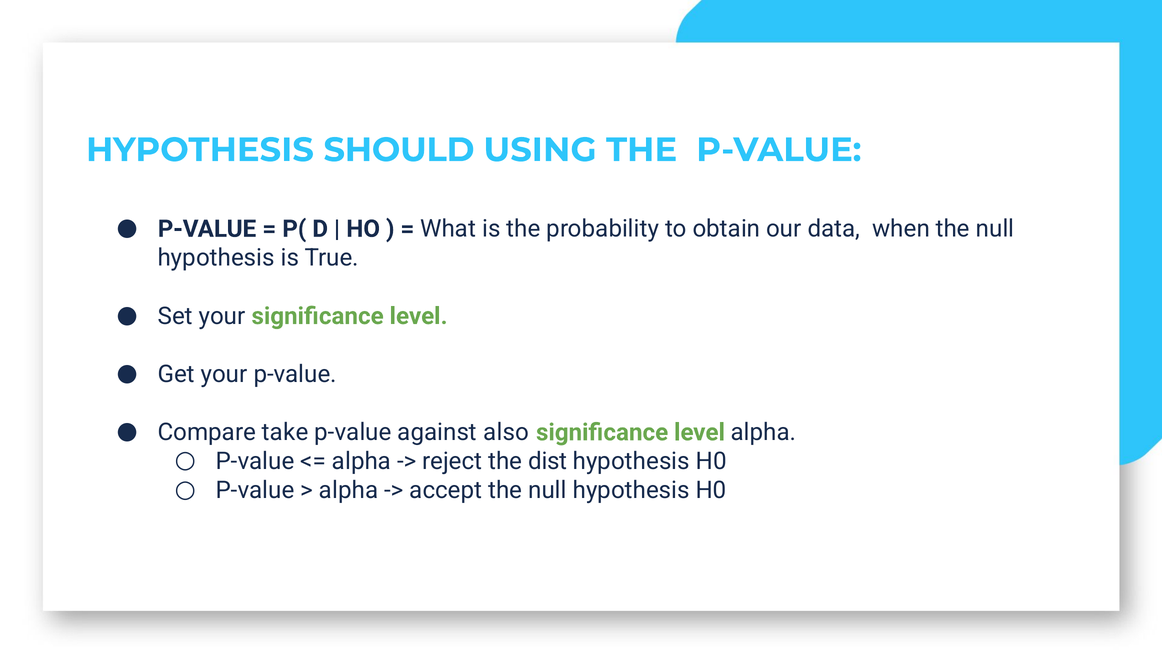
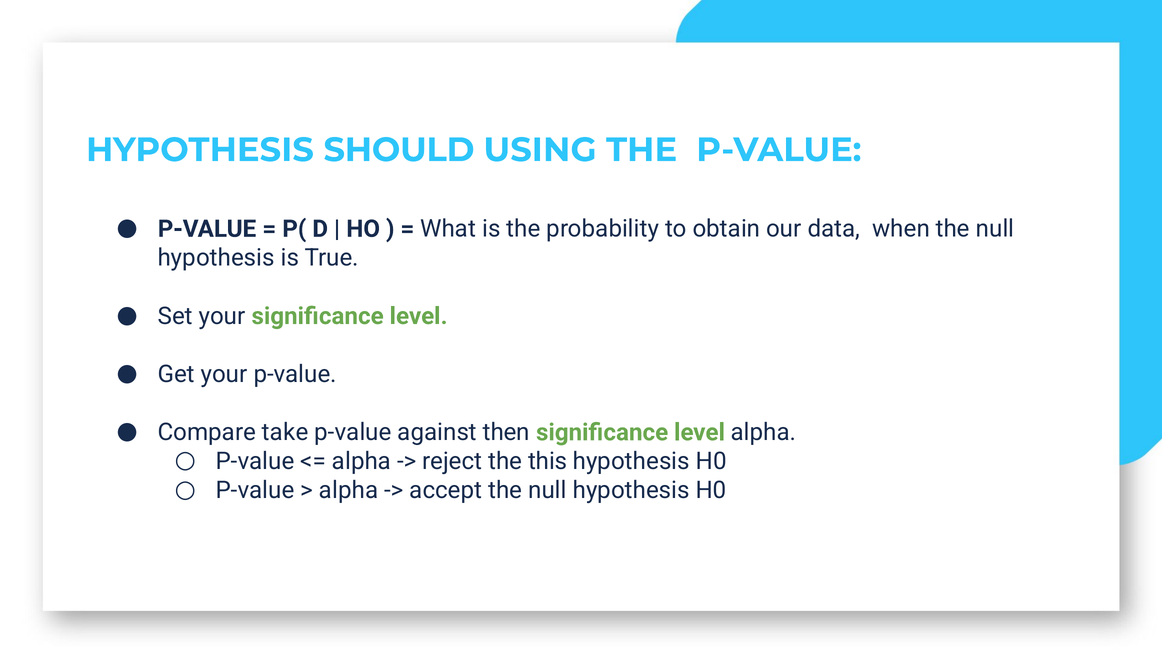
also: also -> then (506, 432)
dist: dist -> this (548, 461)
